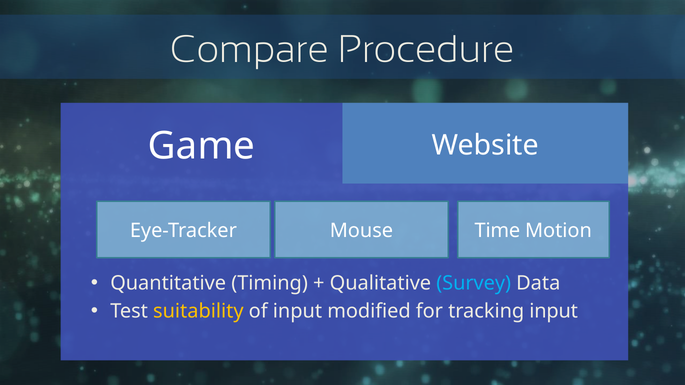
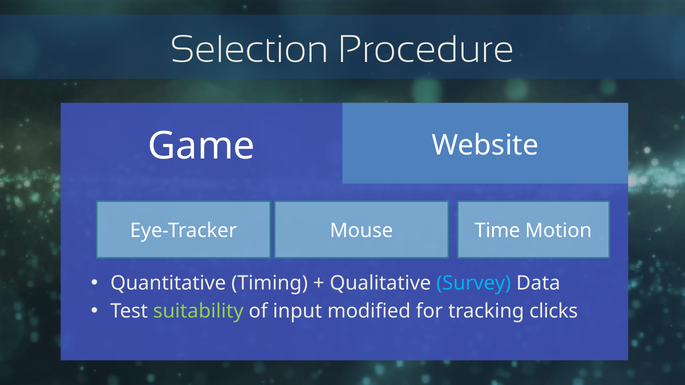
Compare: Compare -> Selection (250, 49)
suitability colour: yellow -> light green (198, 311)
tracking input: input -> clicks (554, 311)
